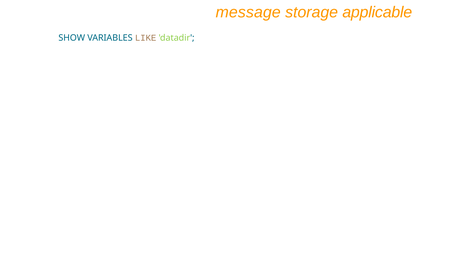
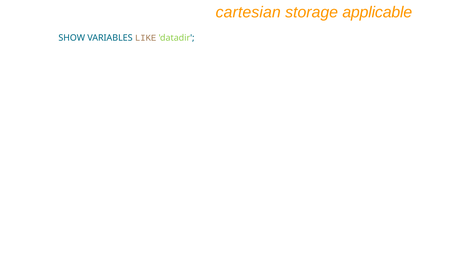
message: message -> cartesian (248, 12)
